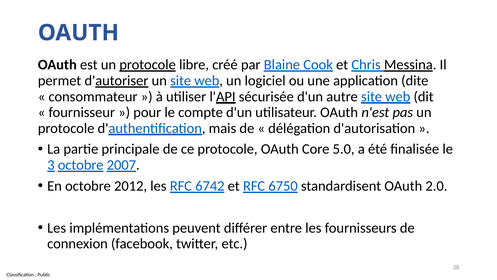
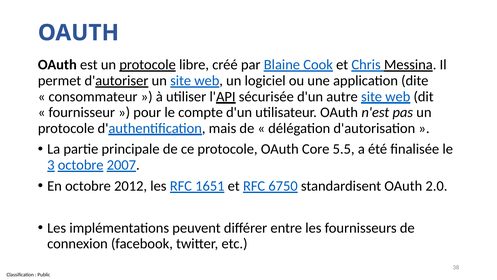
5.0: 5.0 -> 5.5 (344, 149)
6742: 6742 -> 1651 (210, 186)
